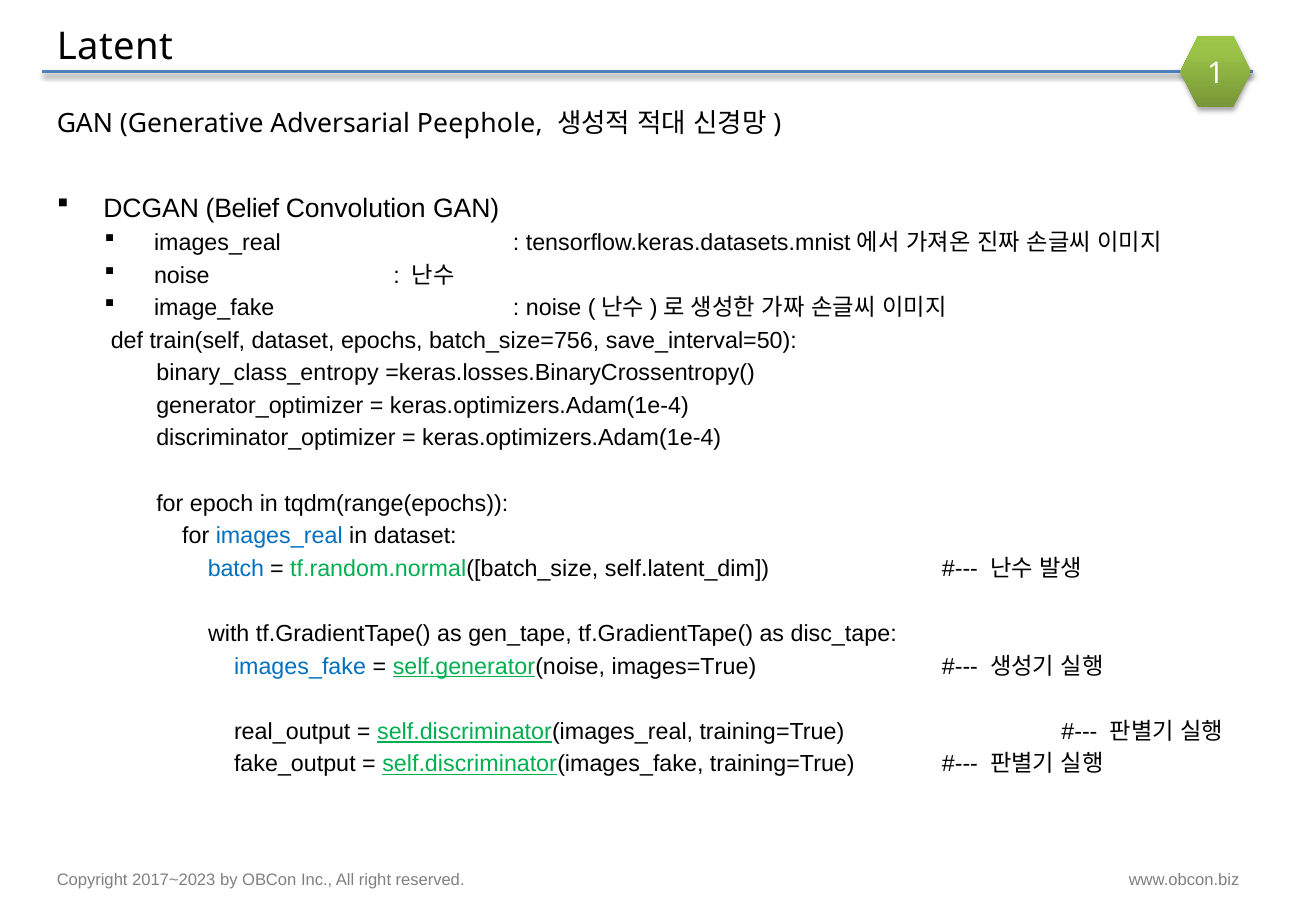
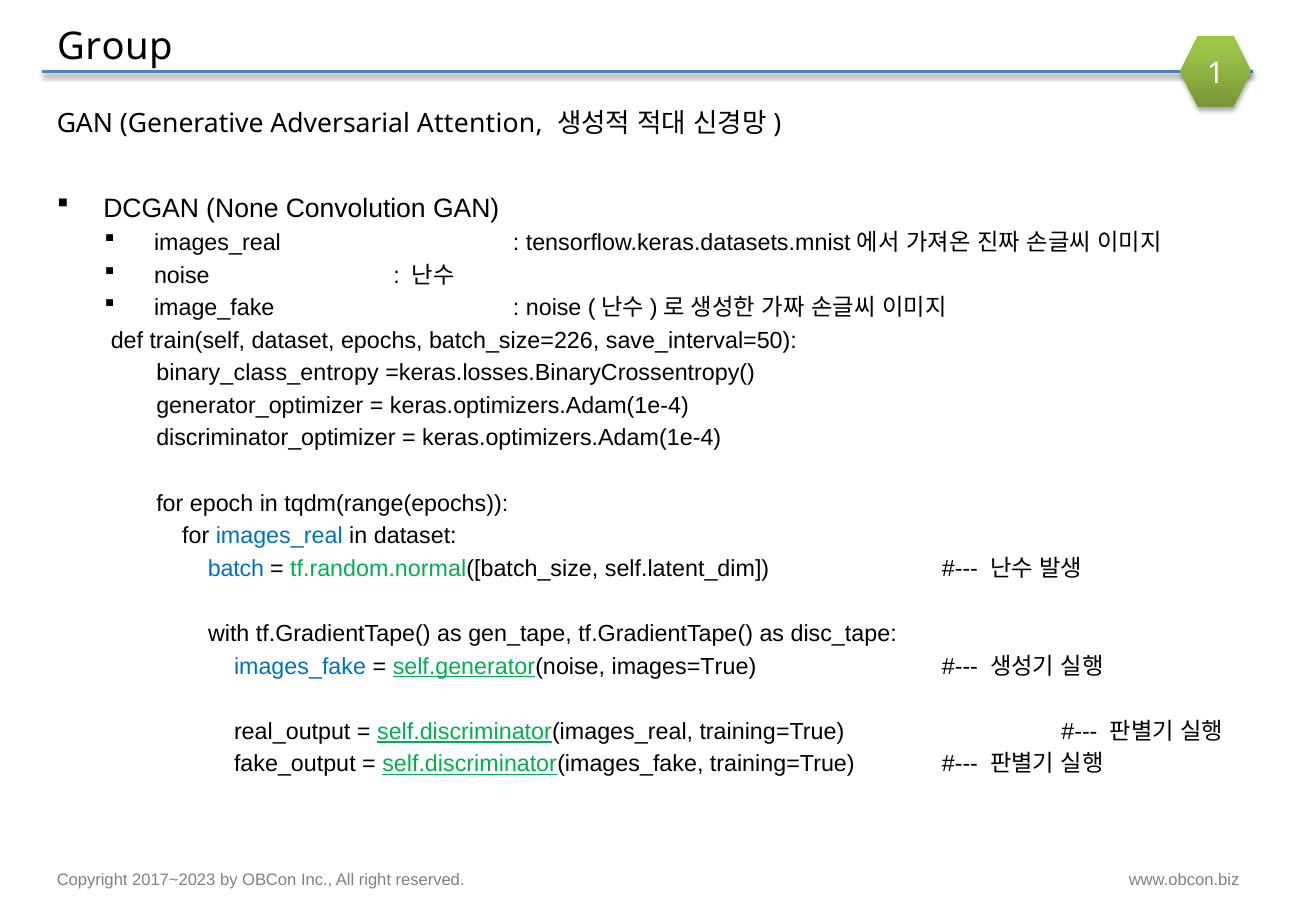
Latent: Latent -> Group (115, 47)
Peephole: Peephole -> Attention (480, 124)
Belief: Belief -> None (242, 208)
batch_size=756: batch_size=756 -> batch_size=226 (514, 341)
